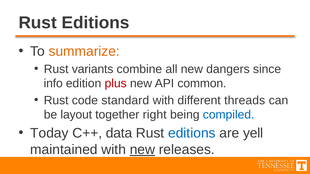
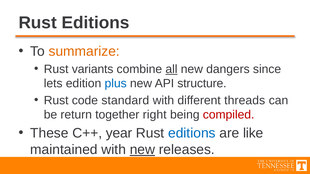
all underline: none -> present (171, 69)
info: info -> lets (53, 84)
plus colour: red -> blue (116, 84)
common: common -> structure (202, 84)
layout: layout -> return (76, 115)
compiled colour: blue -> red (229, 115)
Today: Today -> These (49, 133)
data: data -> year (119, 133)
yell: yell -> like (253, 133)
